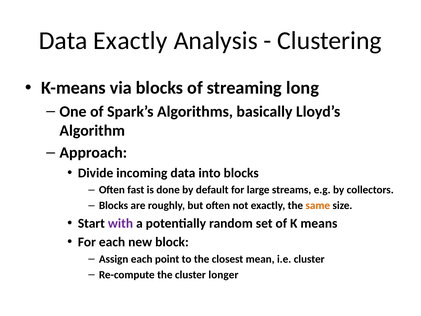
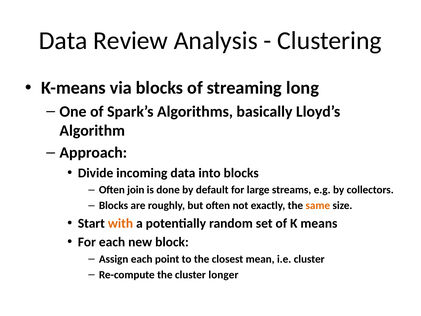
Data Exactly: Exactly -> Review (131, 41)
fast: fast -> join (136, 190)
with colour: purple -> orange (120, 223)
